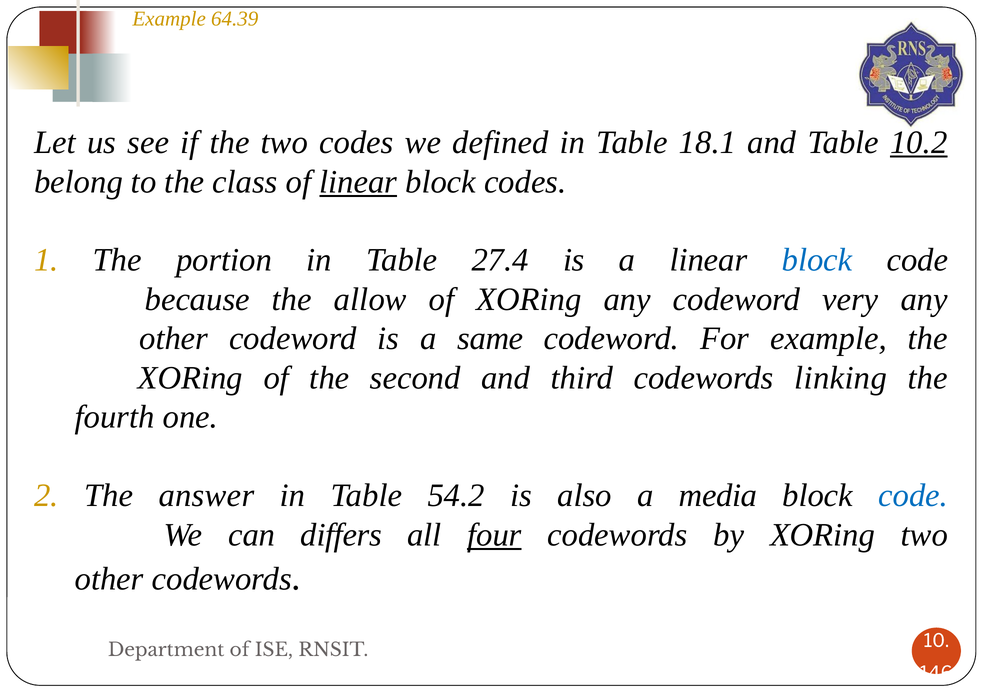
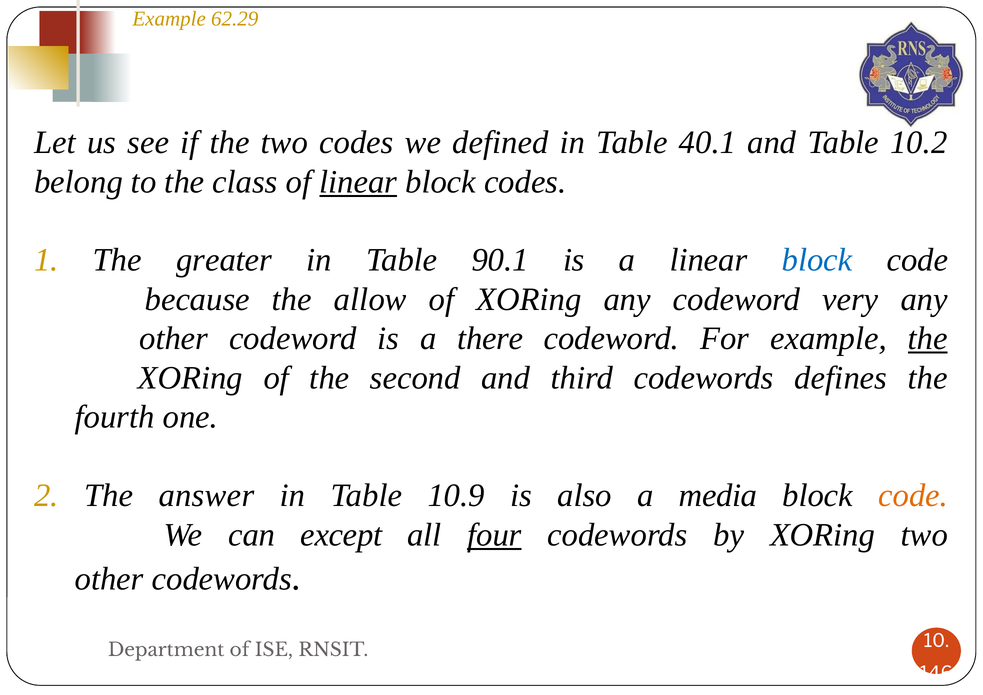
64.39: 64.39 -> 62.29 (235, 19)
18.1: 18.1 -> 40.1 (708, 143)
10.2 underline: present -> none (919, 143)
portion: portion -> greater (224, 260)
27.4: 27.4 -> 90.1 (500, 260)
same: same -> there (490, 339)
the underline: none -> present (928, 339)
linking: linking -> defines (841, 378)
54.2: 54.2 -> 10.9 (456, 496)
code colour: blue -> orange (913, 496)
differs: differs -> except (341, 535)
